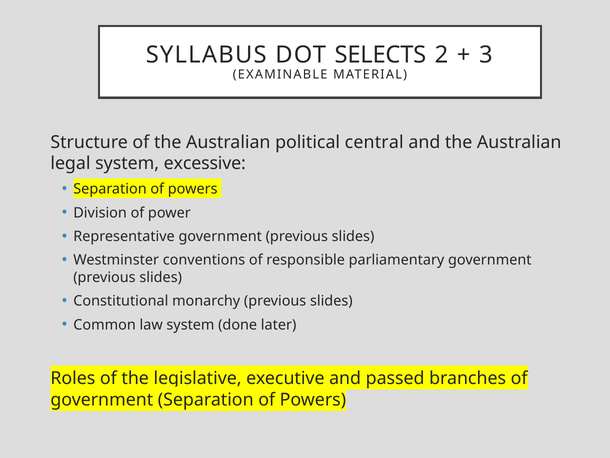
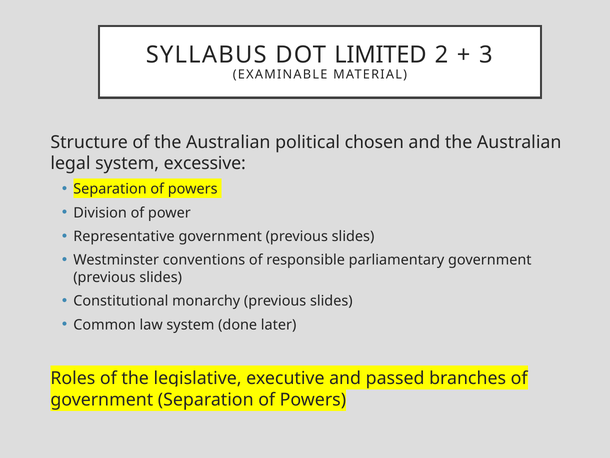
SELECTS: SELECTS -> LIMITED (380, 55)
central: central -> chosen (374, 142)
